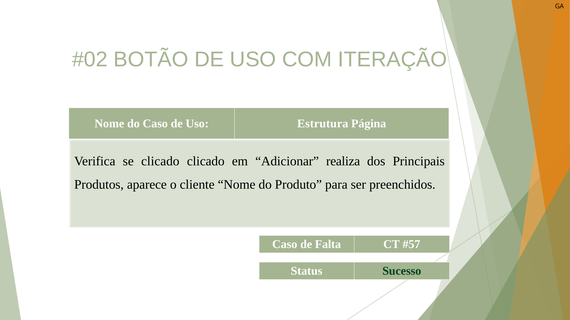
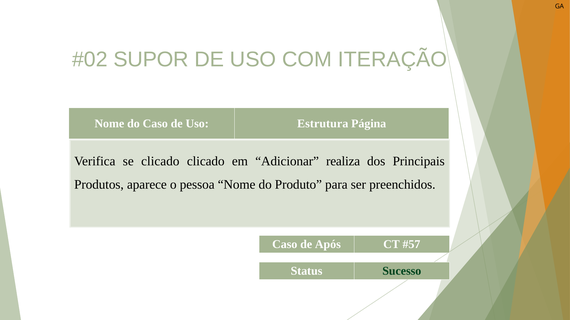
BOTÃO: BOTÃO -> SUPOR (151, 59)
cliente: cliente -> pessoa (197, 185)
Falta: Falta -> Após (328, 245)
